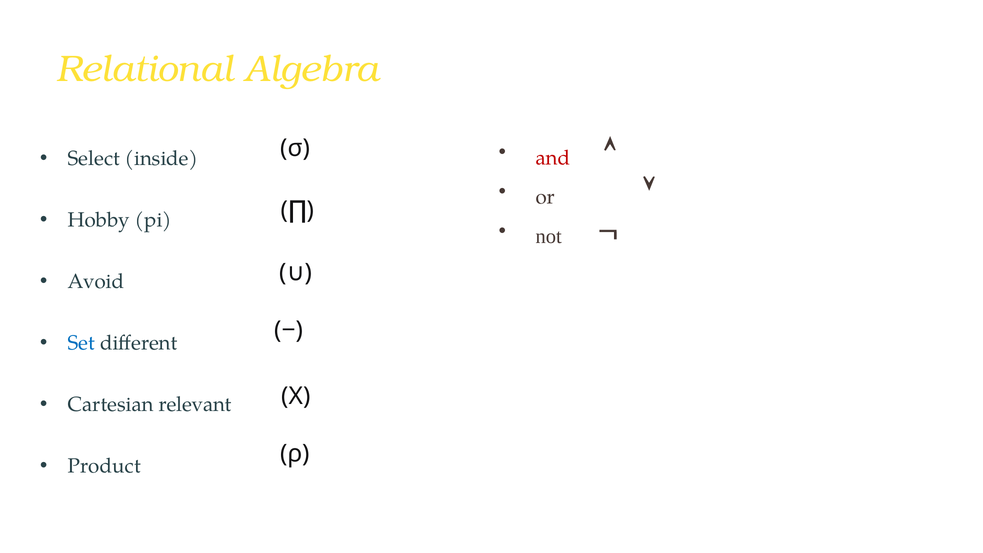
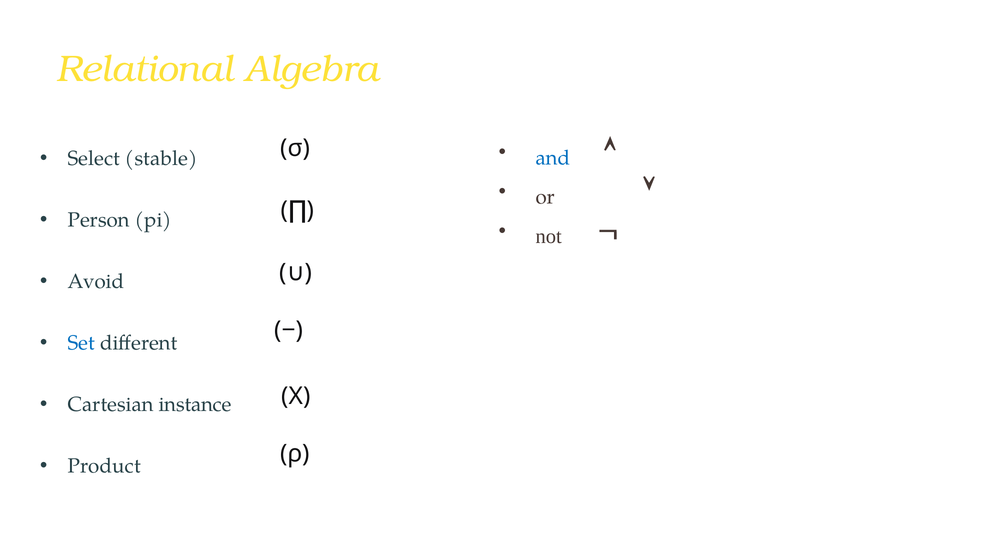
inside: inside -> stable (161, 159)
and colour: red -> blue (553, 158)
Hobby: Hobby -> Person (99, 220)
relevant: relevant -> instance (195, 404)
